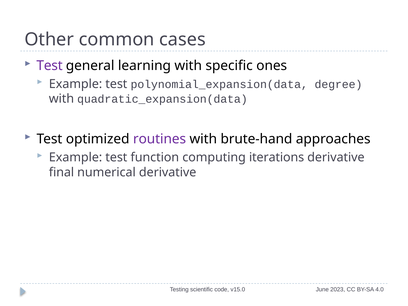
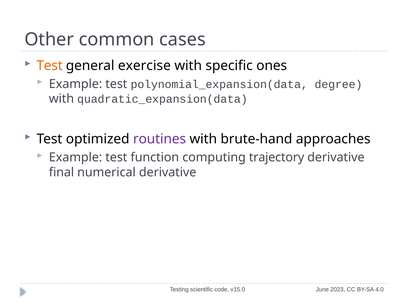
Test colour: purple -> orange (50, 66)
learning: learning -> exercise (144, 66)
iterations: iterations -> trajectory (277, 158)
